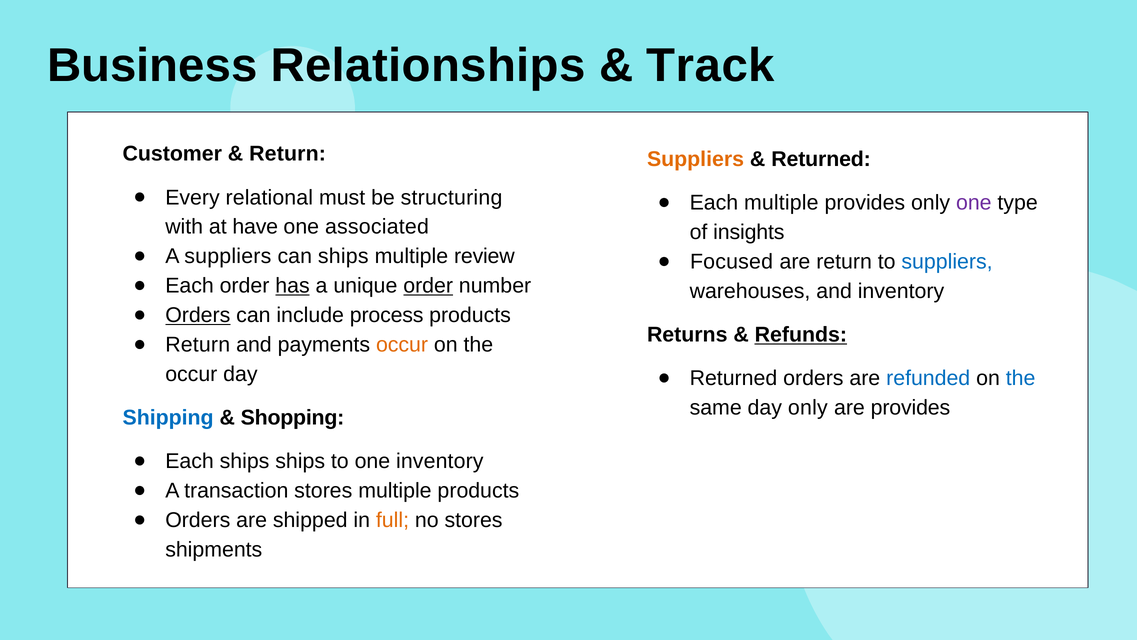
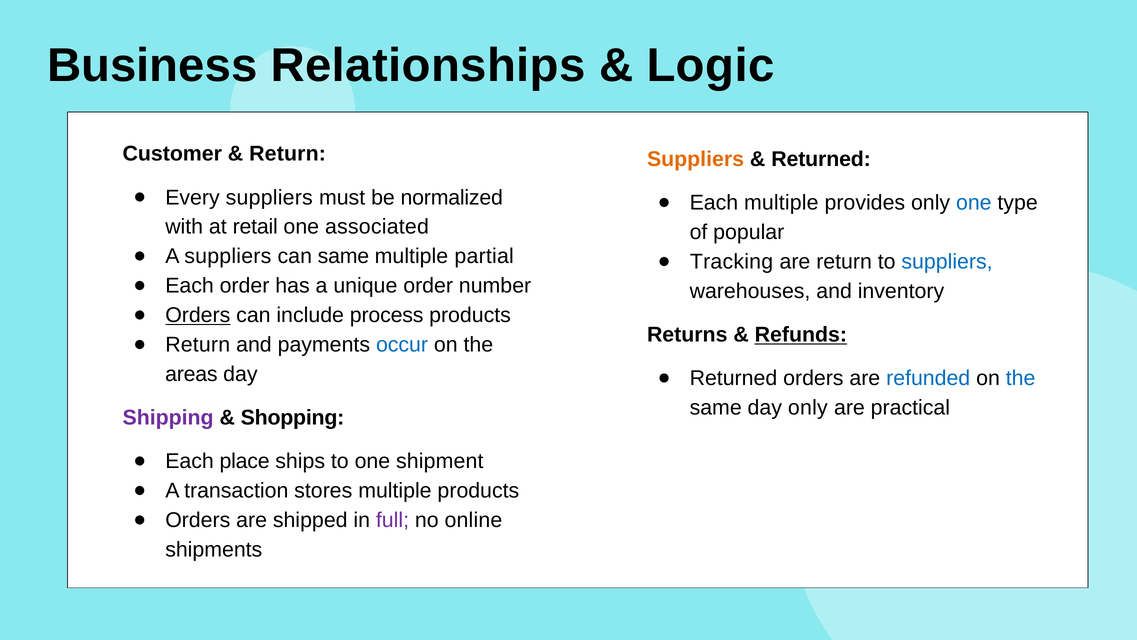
Track: Track -> Logic (711, 66)
Every relational: relational -> suppliers (269, 197)
structuring: structuring -> normalized (452, 197)
one colour: purple -> blue (974, 203)
have: have -> retail (255, 227)
insights: insights -> popular (749, 232)
can ships: ships -> same (343, 256)
review: review -> partial (484, 256)
Focused: Focused -> Tracking (732, 262)
has underline: present -> none (293, 286)
order underline: present -> none (428, 286)
occur colour: orange -> blue (402, 345)
occur: occur -> areas (191, 374)
are provides: provides -> practical (910, 408)
Shipping colour: blue -> purple (168, 418)
Each ships: ships -> place (245, 461)
one inventory: inventory -> shipment (440, 461)
full colour: orange -> purple (393, 520)
no stores: stores -> online (473, 520)
